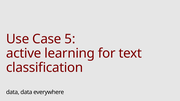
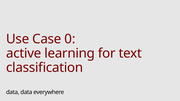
5: 5 -> 0 (70, 39)
